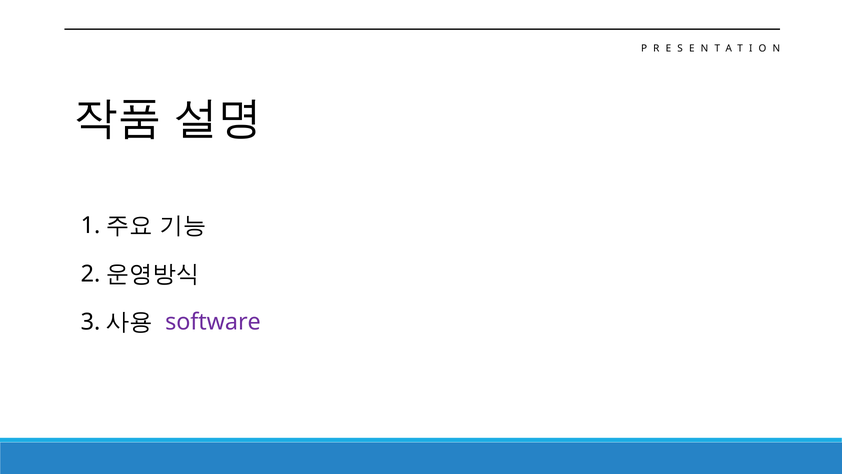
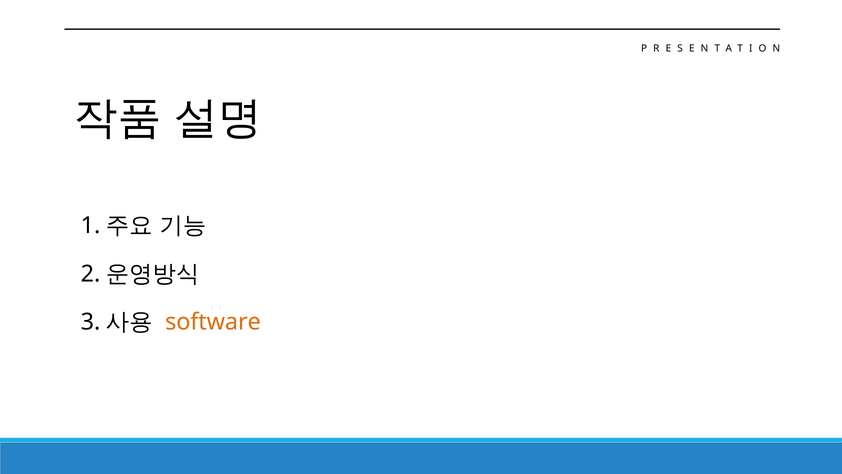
software colour: purple -> orange (213, 322)
